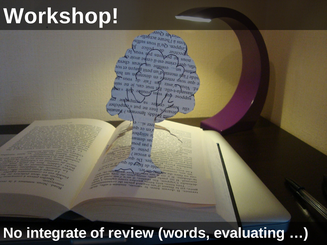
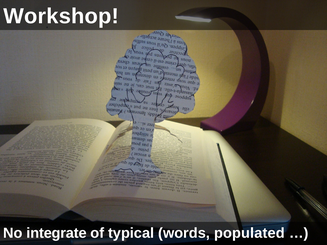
review: review -> typical (131, 233)
evaluating: evaluating -> populated (249, 233)
